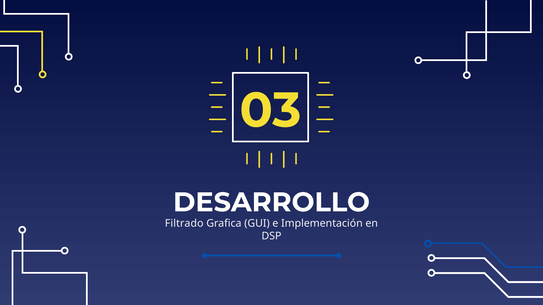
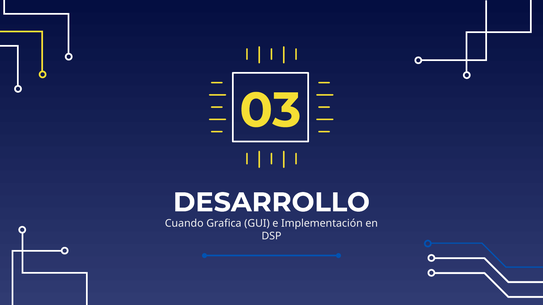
Filtrado: Filtrado -> Cuando (184, 224)
